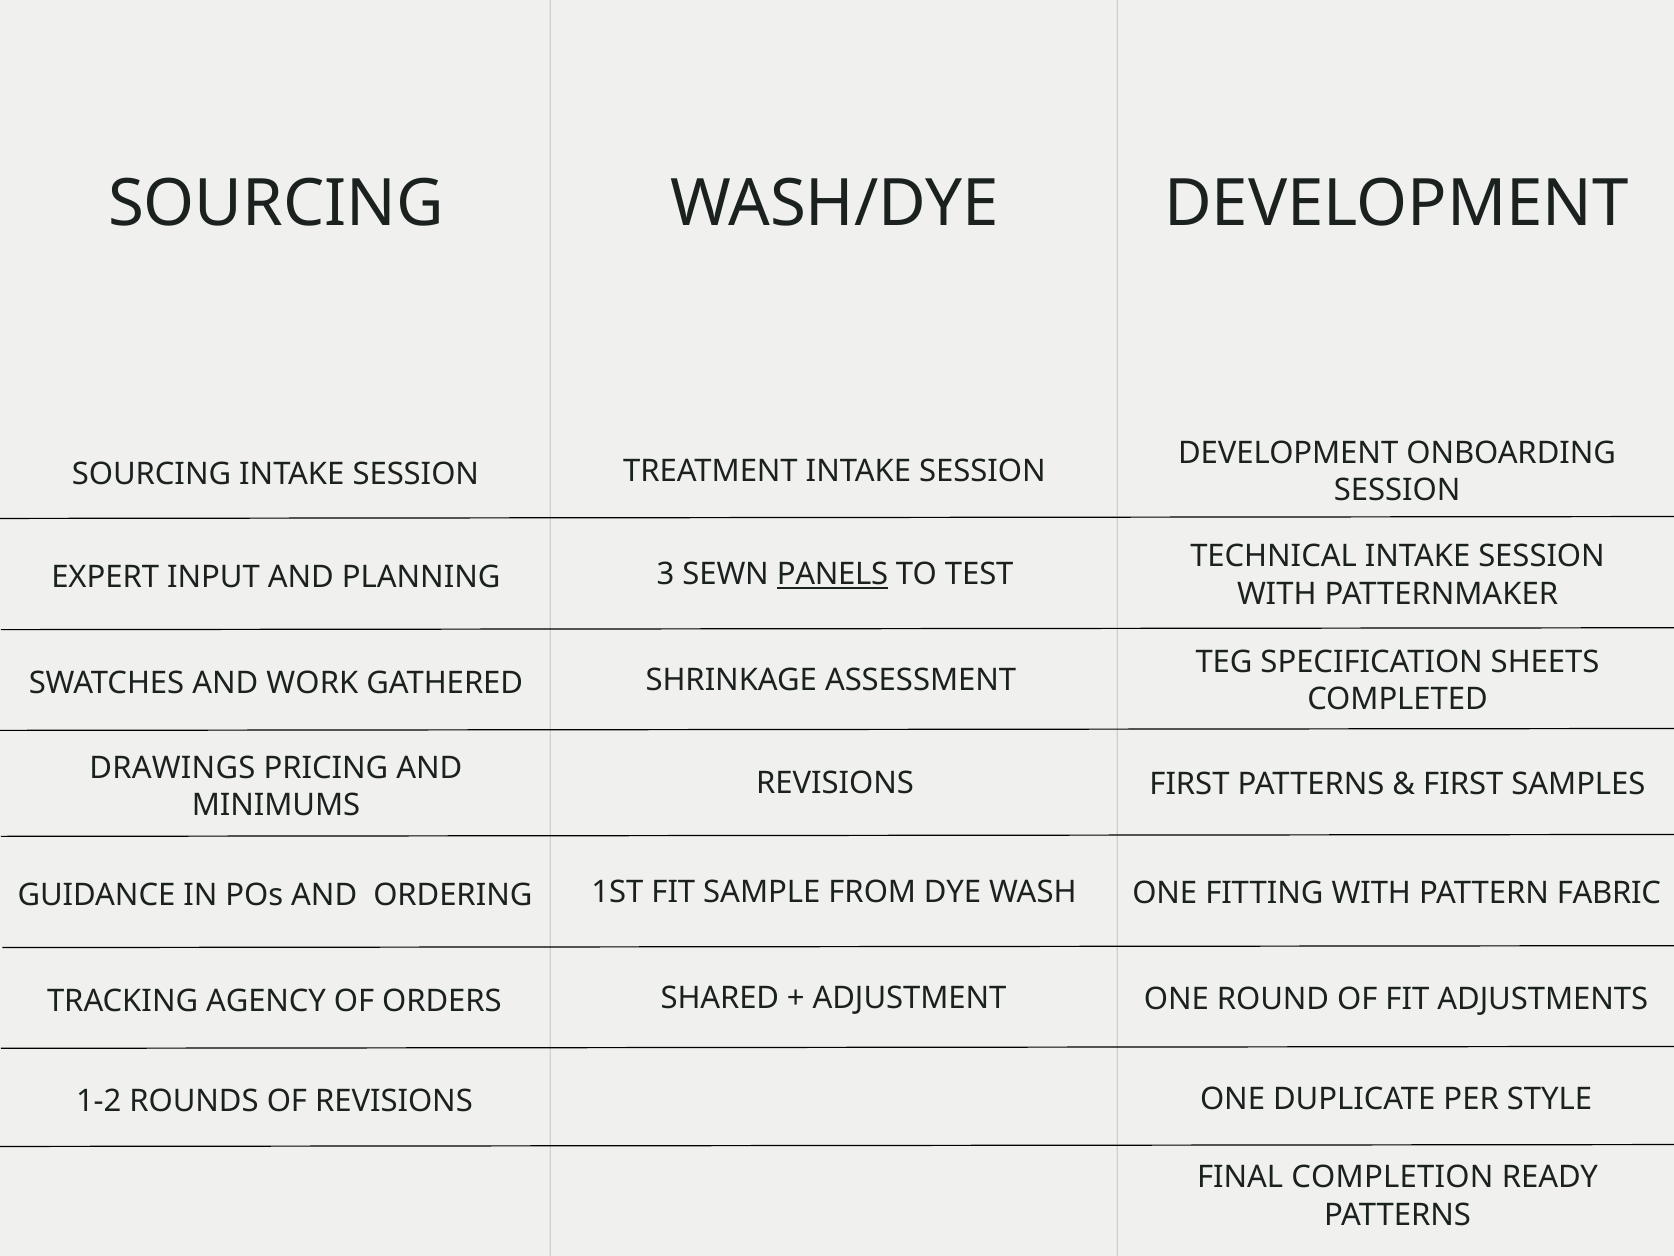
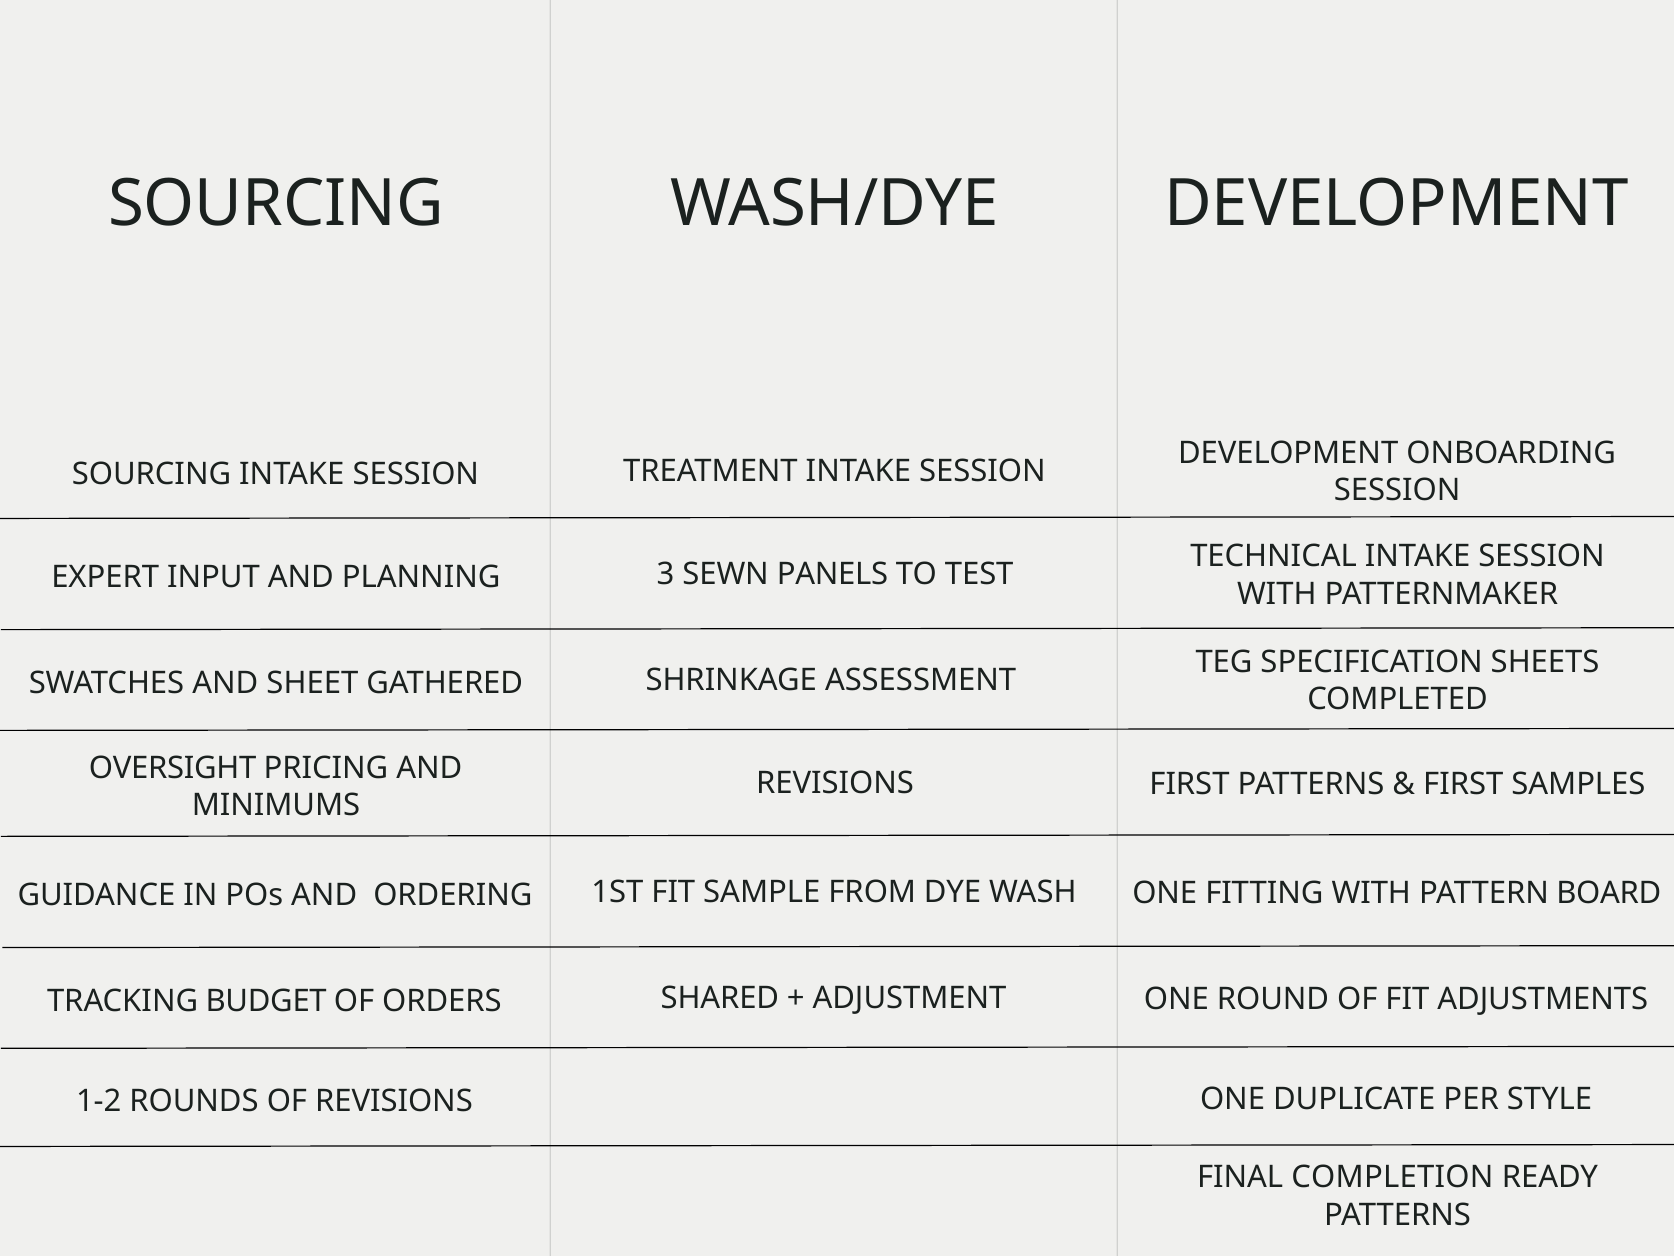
PANELS underline: present -> none (833, 574)
WORK: WORK -> SHEET (312, 683)
DRAWINGS: DRAWINGS -> OVERSIGHT (173, 768)
FABRIC: FABRIC -> BOARD (1609, 893)
AGENCY: AGENCY -> BUDGET (266, 1001)
